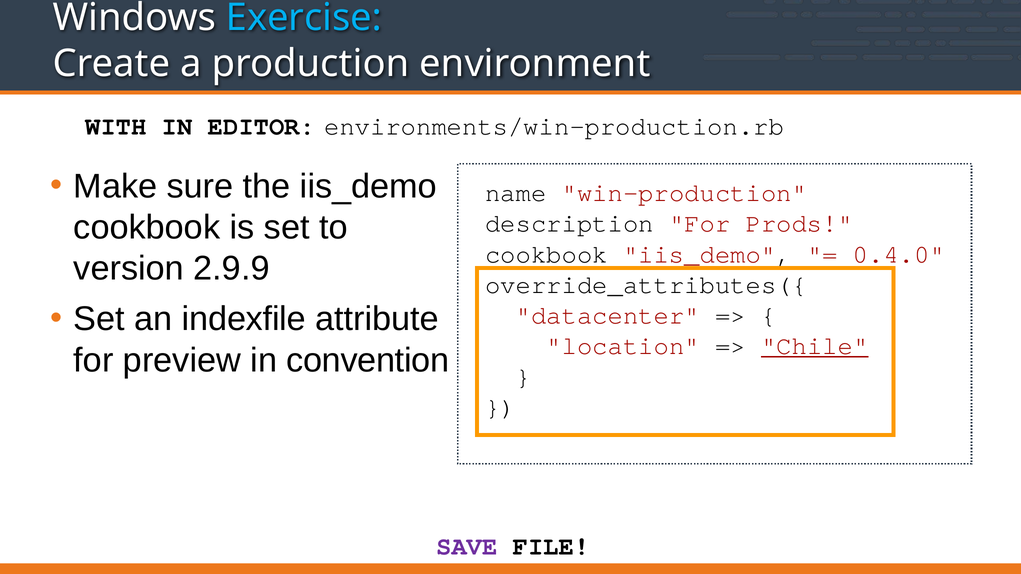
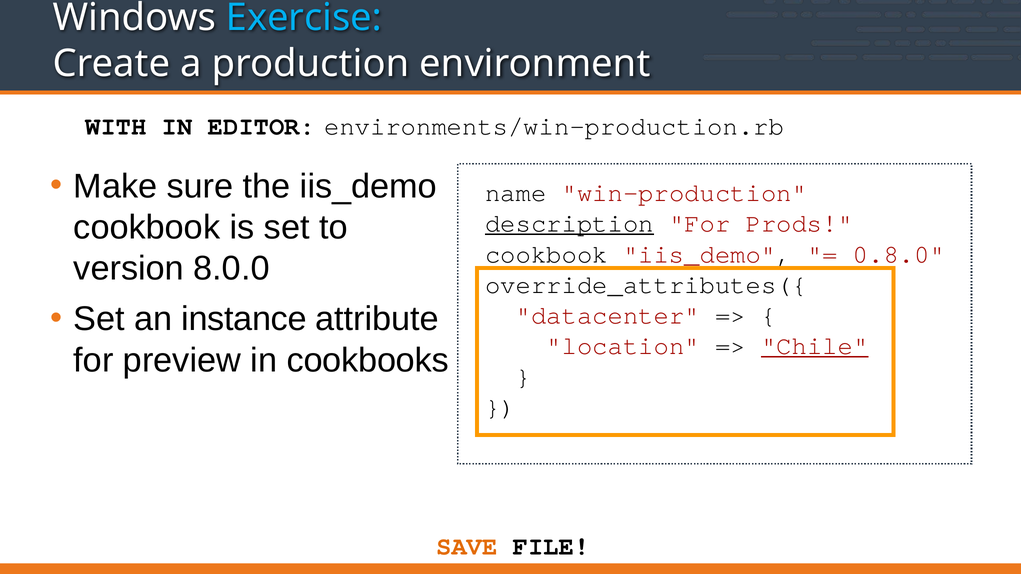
description underline: none -> present (569, 224)
0.4.0: 0.4.0 -> 0.8.0 (899, 254)
2.9.9: 2.9.9 -> 8.0.0 (231, 269)
indexfile: indexfile -> instance (244, 319)
convention: convention -> cookbooks (368, 360)
SAVE colour: purple -> orange (467, 547)
